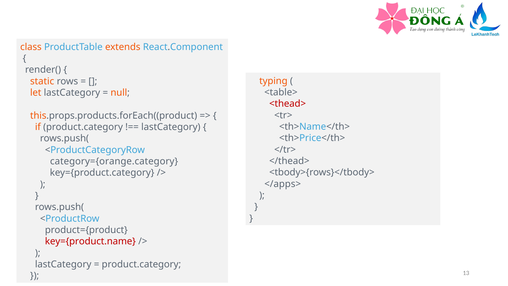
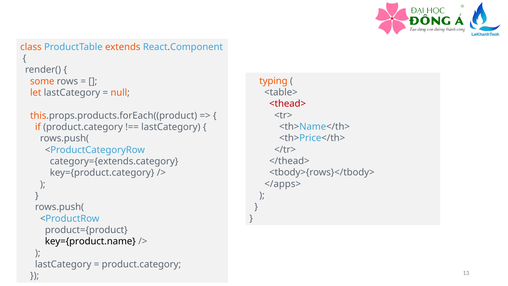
static: static -> some (42, 81)
category={orange.category: category={orange.category -> category={extends.category (114, 161)
key={product.name colour: red -> black (90, 241)
